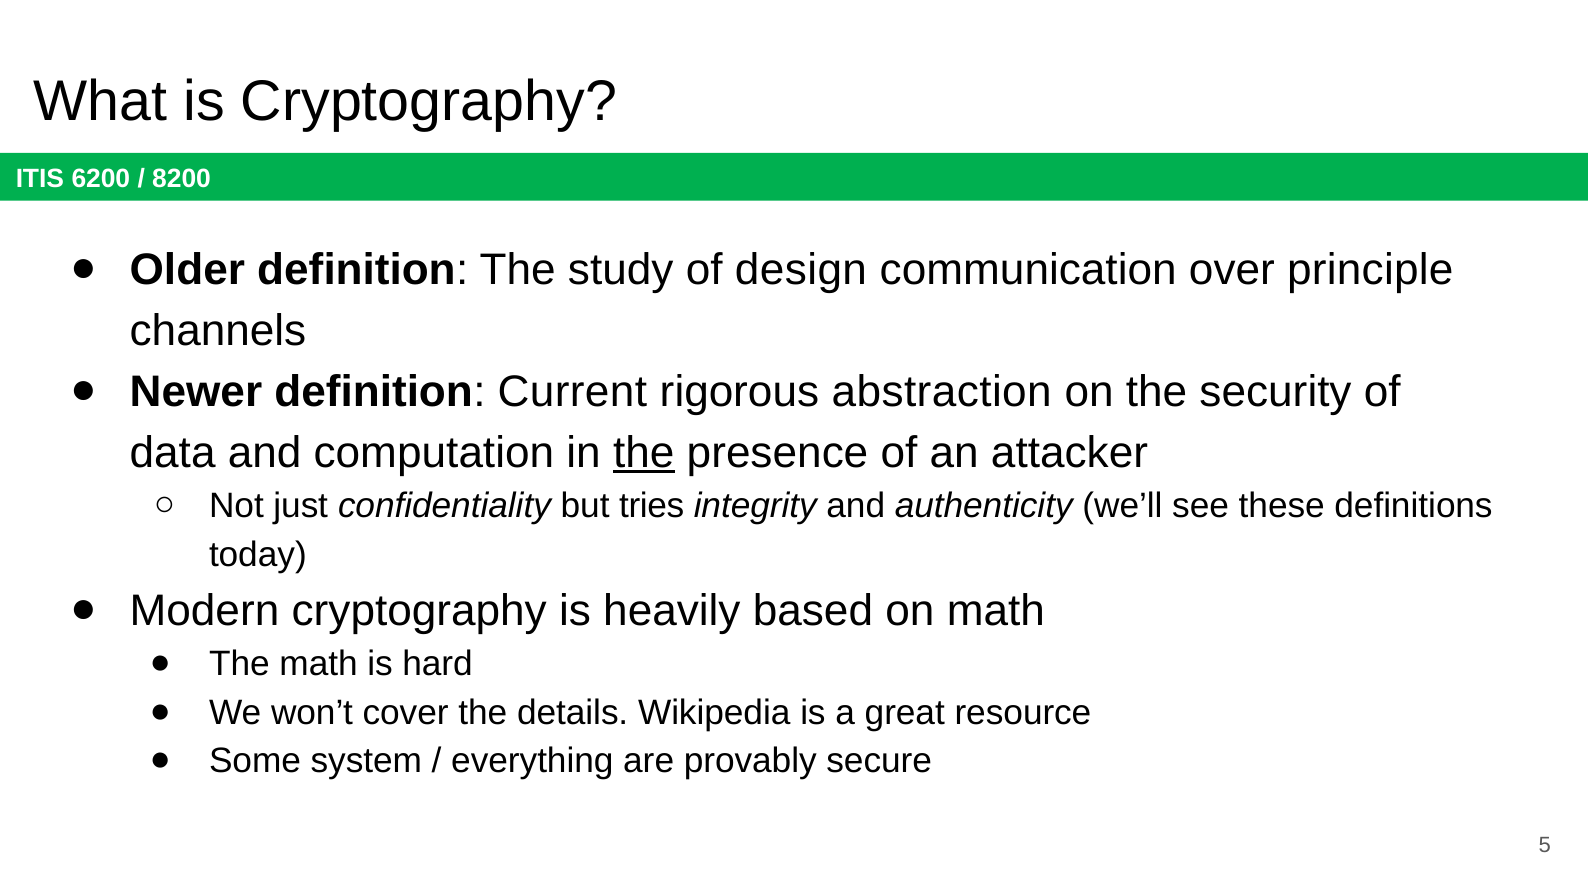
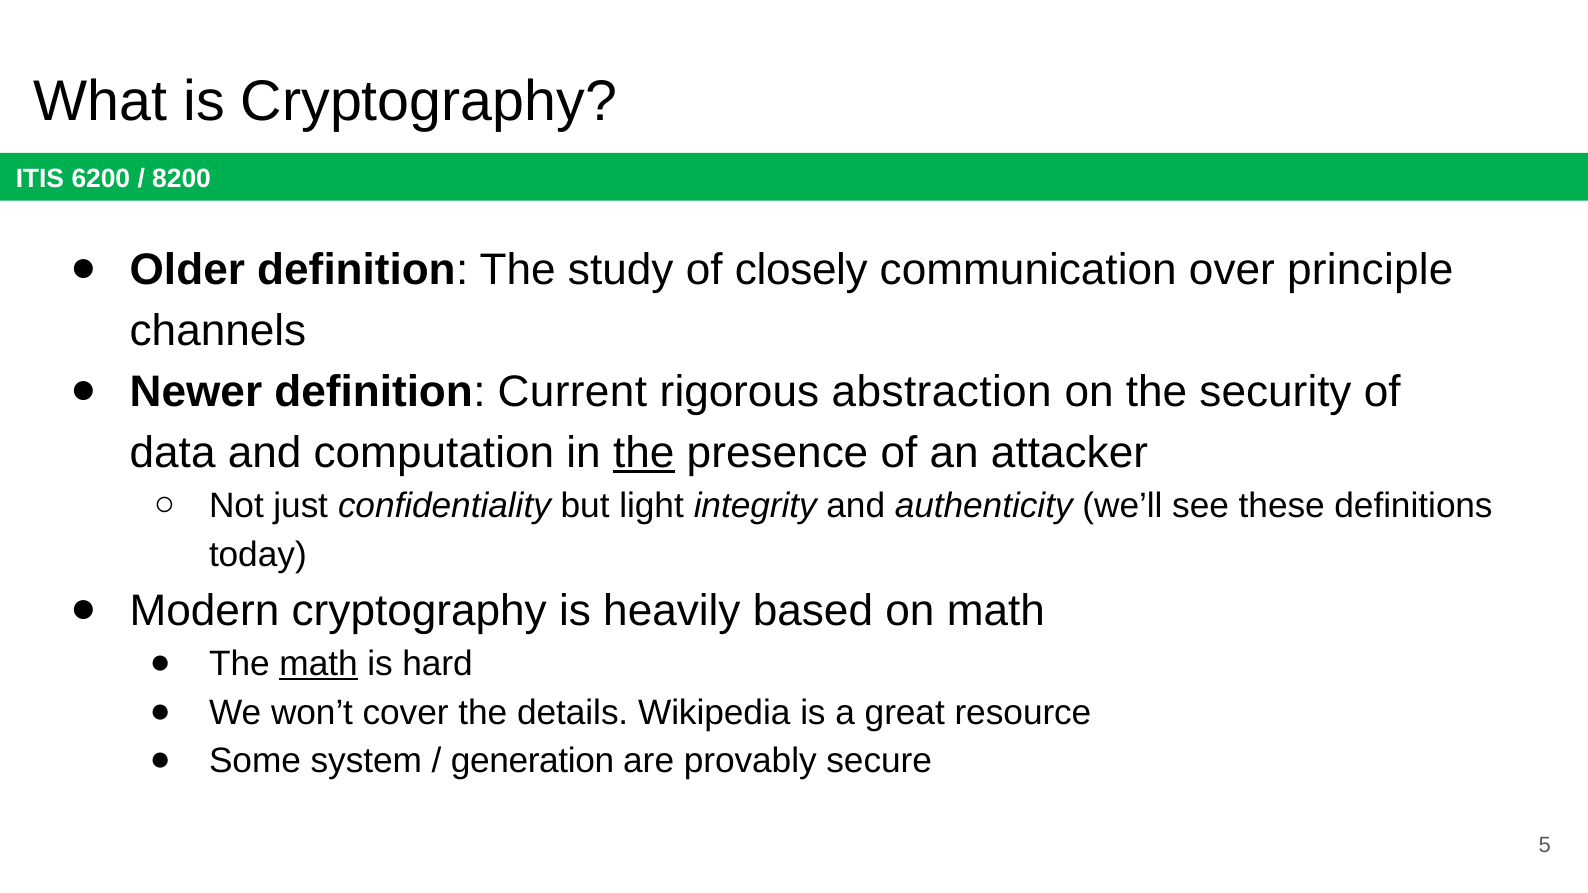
design: design -> closely (801, 270)
tries: tries -> light (652, 506)
math underline: none -> present (319, 664)
everything: everything -> generation (533, 761)
